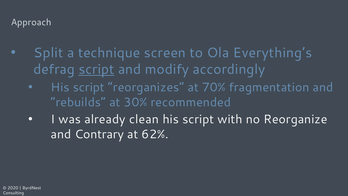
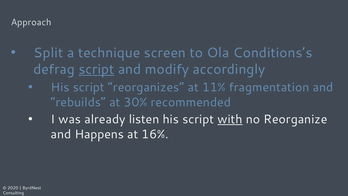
Everything’s: Everything’s -> Conditions’s (273, 53)
70%: 70% -> 11% (214, 87)
clean: clean -> listen (144, 119)
with underline: none -> present (230, 119)
Contrary: Contrary -> Happens (99, 134)
62%: 62% -> 16% (155, 134)
